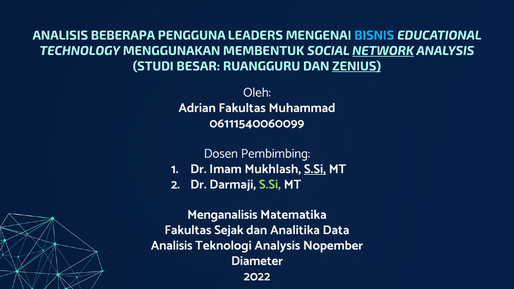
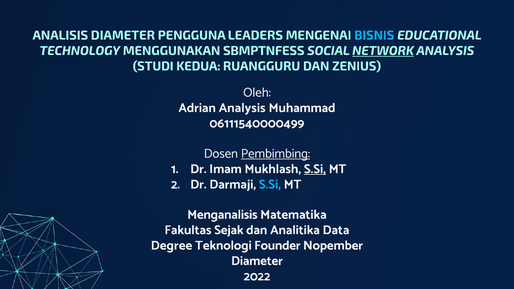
ANALISIS BEBERAPA: BEBERAPA -> DIAMETER (123, 35)
MEMBENTUK: MEMBENTUK -> SBMPTNFESS (264, 51)
BESAR: BESAR -> KEDUA (198, 66)
ZENIUS underline: present -> none (357, 66)
Adrian Fakultas: Fakultas -> Analysis (242, 108)
06111540060099: 06111540060099 -> 06111540000499 (257, 123)
Pembimbing underline: none -> present (275, 154)
S.Si colour: light green -> light blue (270, 184)
Analisis: Analisis -> Degree (172, 245)
Teknologi Analysis: Analysis -> Founder (277, 245)
